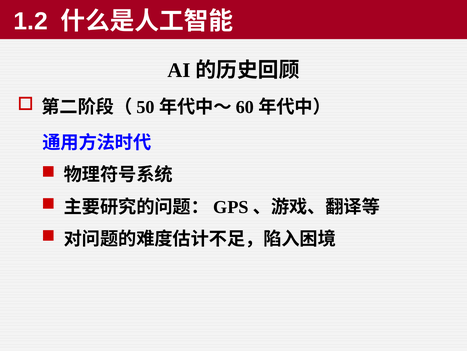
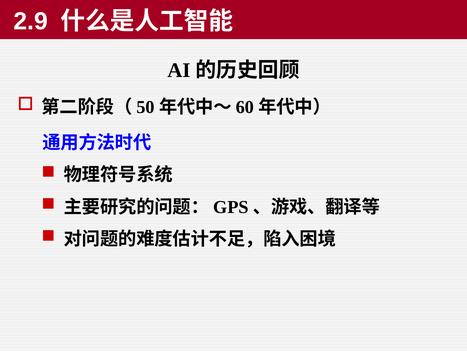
1.2: 1.2 -> 2.9 (31, 21)
